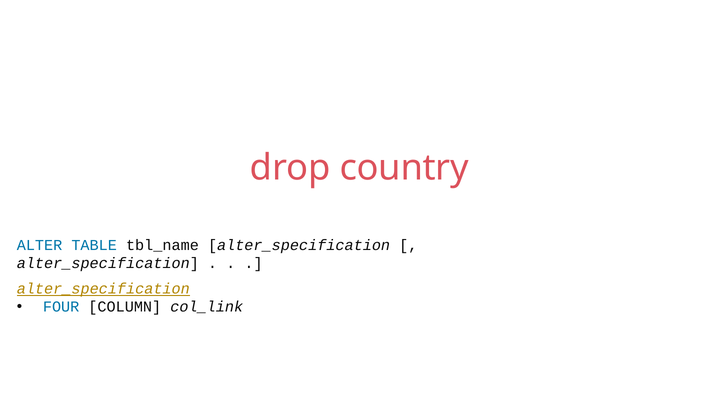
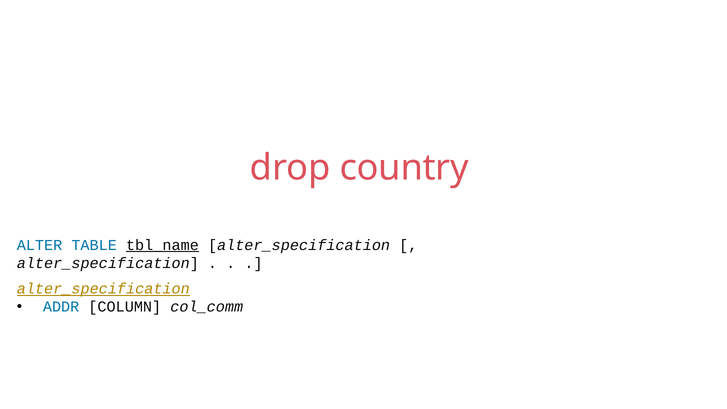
tbl_name underline: none -> present (162, 245)
FOUR: FOUR -> ADDR (61, 307)
col_link: col_link -> col_comm (207, 307)
